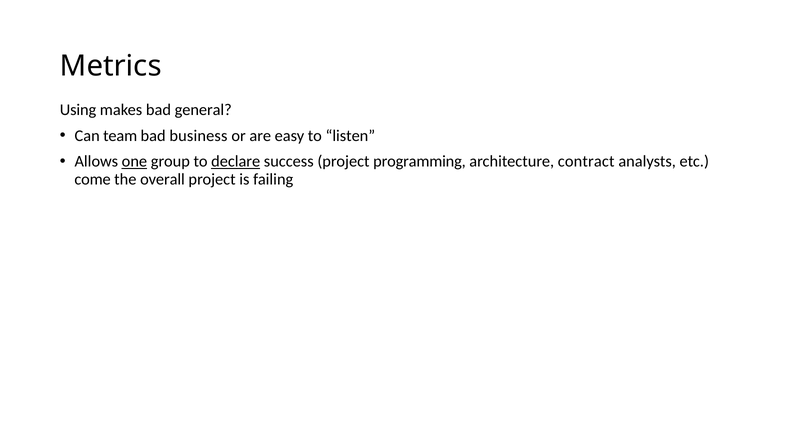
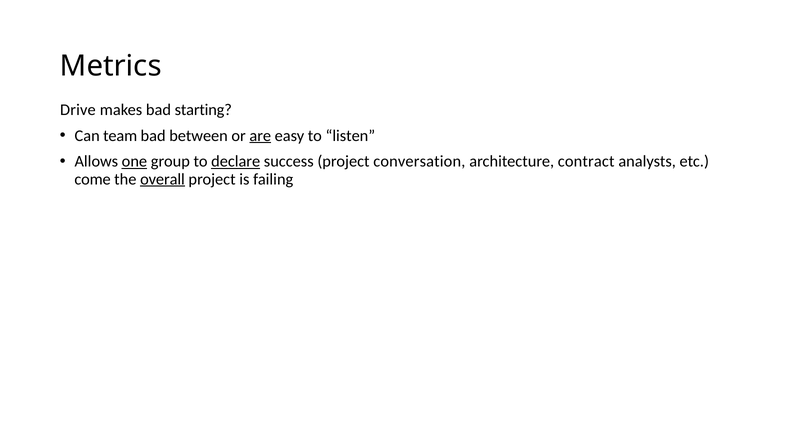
Using: Using -> Drive (78, 110)
general: general -> starting (203, 110)
business: business -> between (199, 136)
are underline: none -> present (260, 136)
programming: programming -> conversation (419, 162)
overall underline: none -> present (163, 179)
